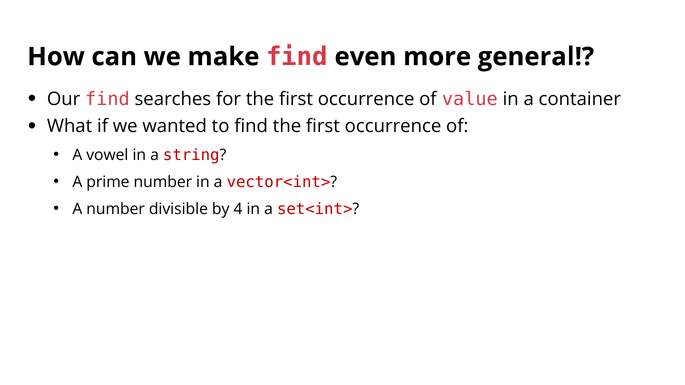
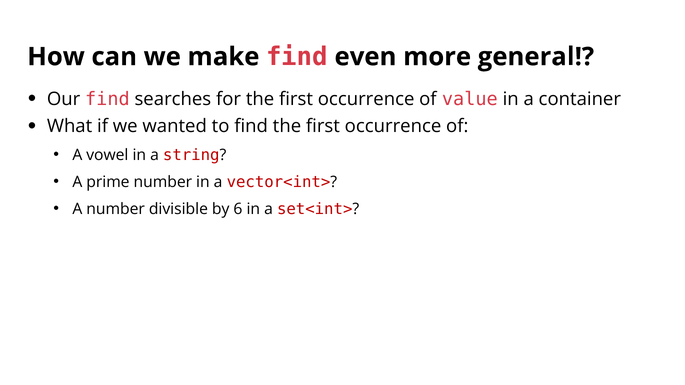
4: 4 -> 6 (238, 209)
